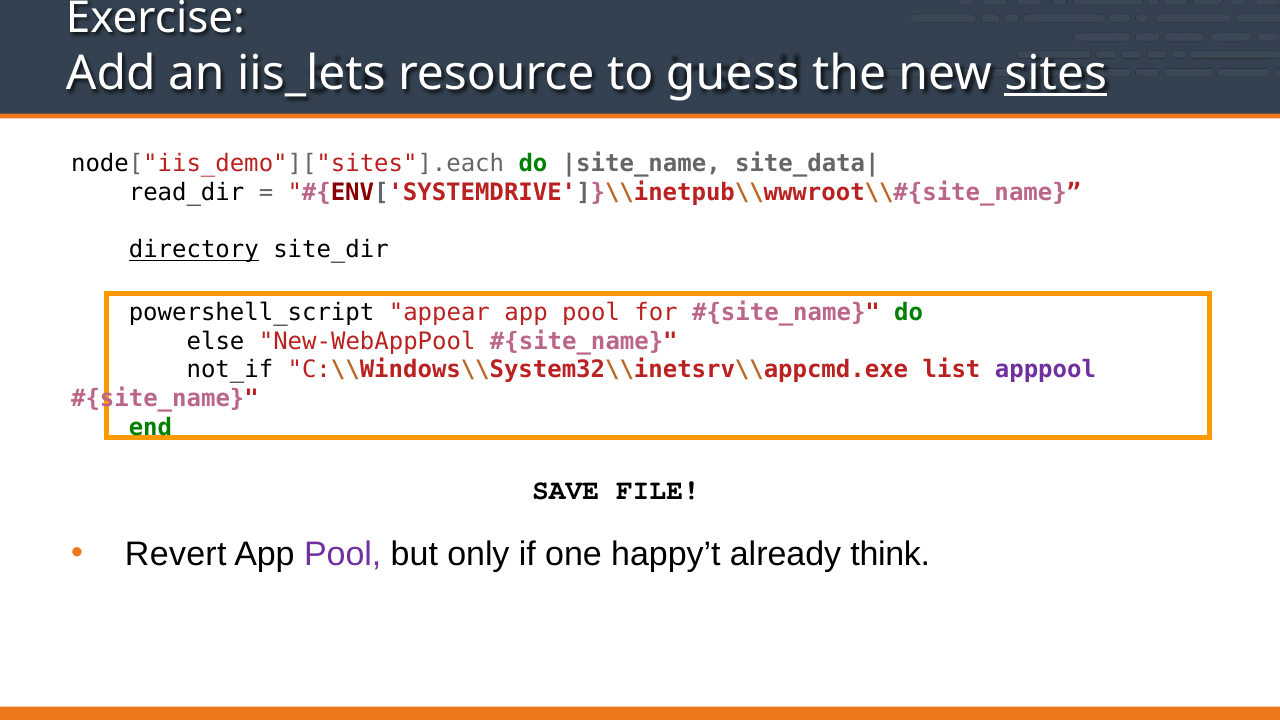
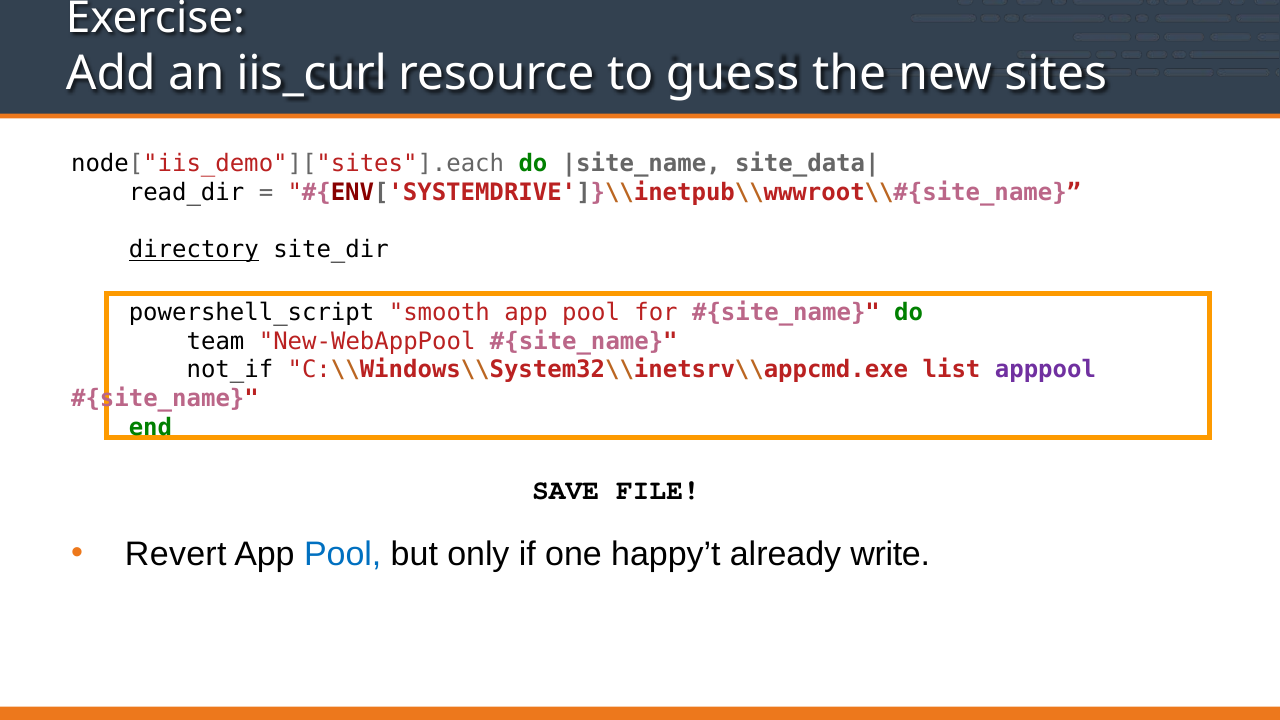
iis_lets: iis_lets -> iis_curl (312, 74)
sites underline: present -> none (1056, 74)
appear: appear -> smooth (439, 312)
else: else -> team (216, 341)
Pool colour: purple -> blue (343, 554)
think: think -> write (890, 554)
